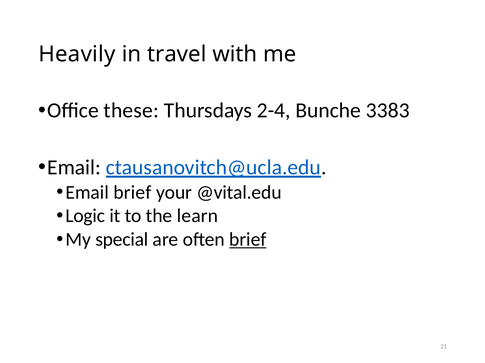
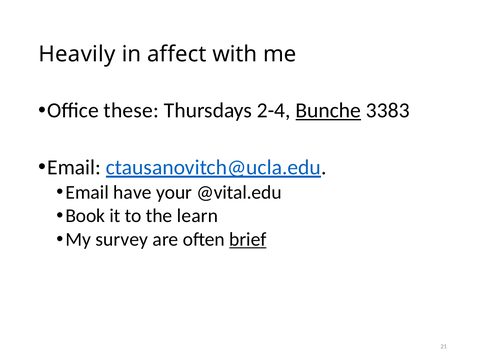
travel: travel -> affect (177, 54)
Bunche underline: none -> present (328, 111)
Email brief: brief -> have (132, 193)
Logic: Logic -> Book (85, 216)
special: special -> survey (122, 240)
